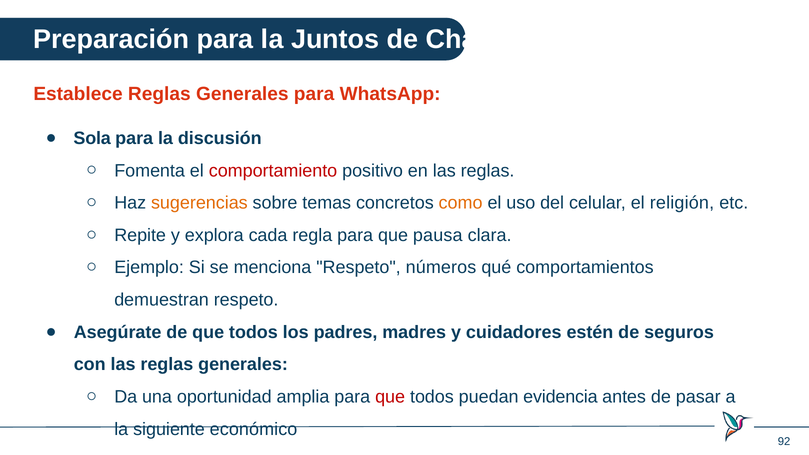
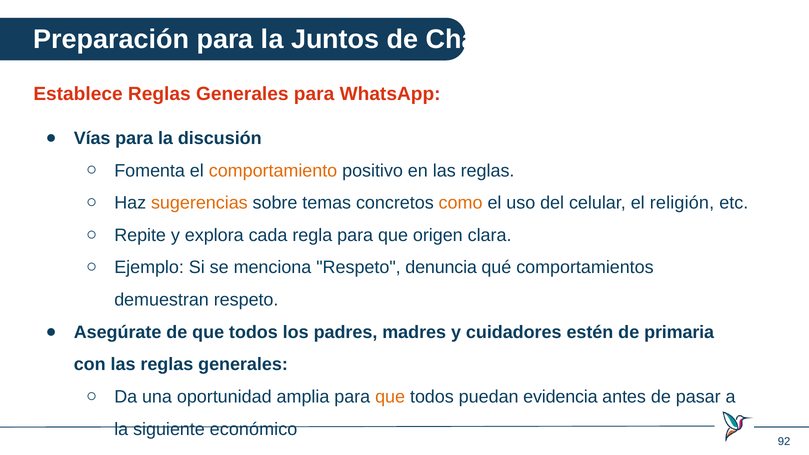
Sola: Sola -> Vías (92, 138)
comportamiento colour: red -> orange (273, 171)
pausa: pausa -> origen (438, 235)
números: números -> denuncia (441, 268)
seguros: seguros -> primaria (679, 332)
que colour: red -> orange (390, 397)
